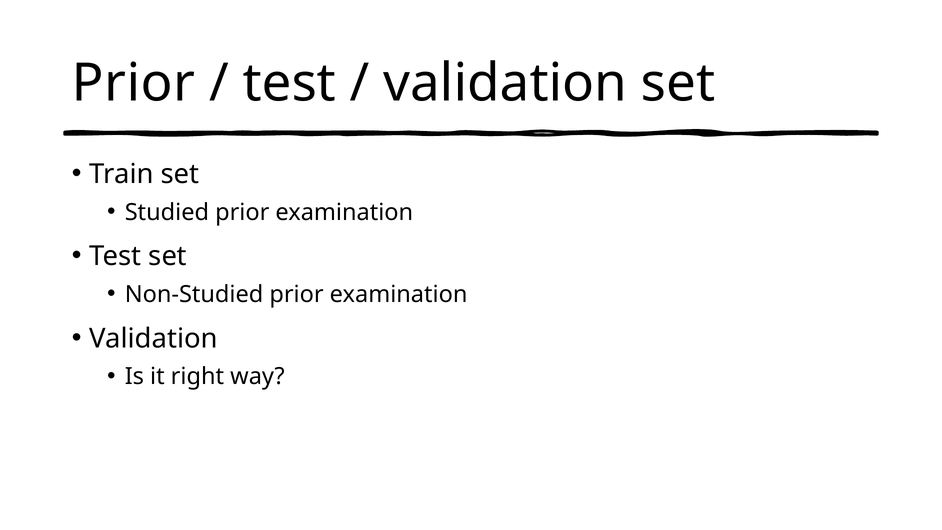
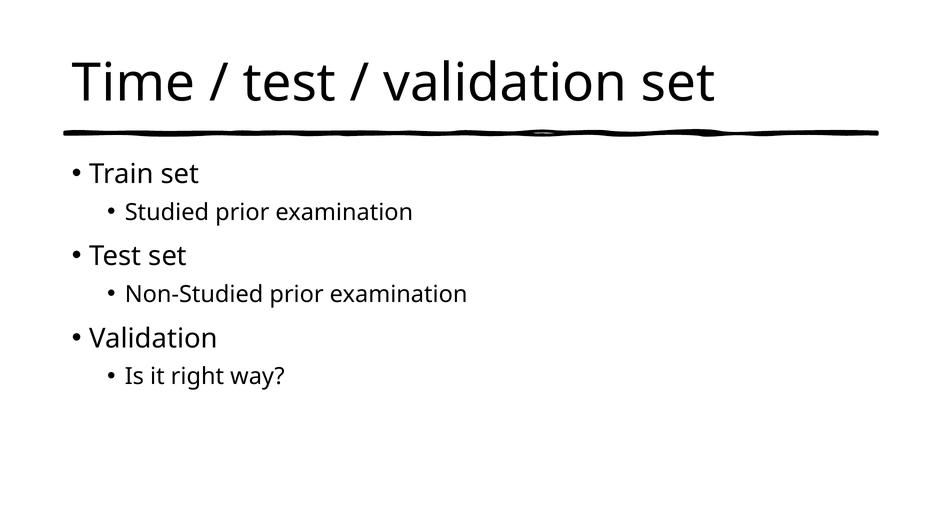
Prior: Prior -> Time (134, 83)
